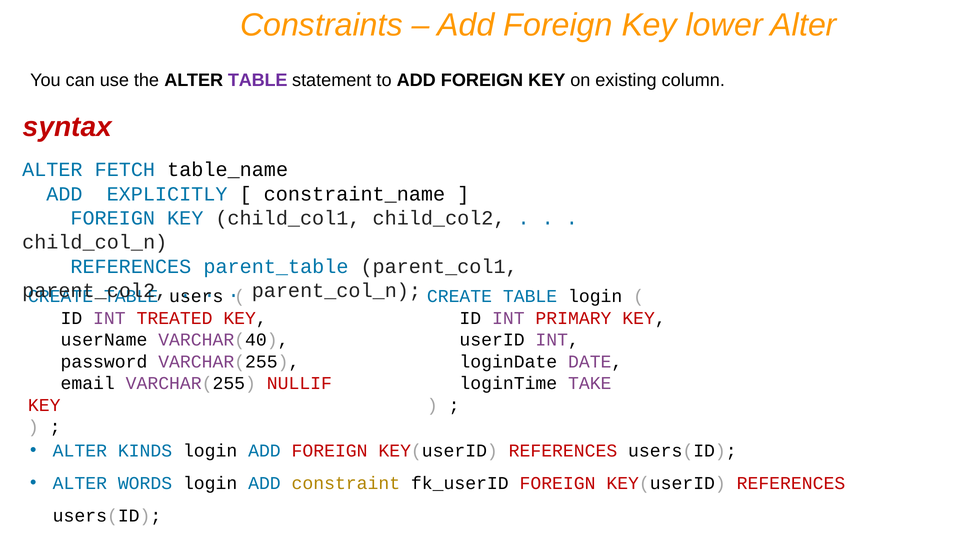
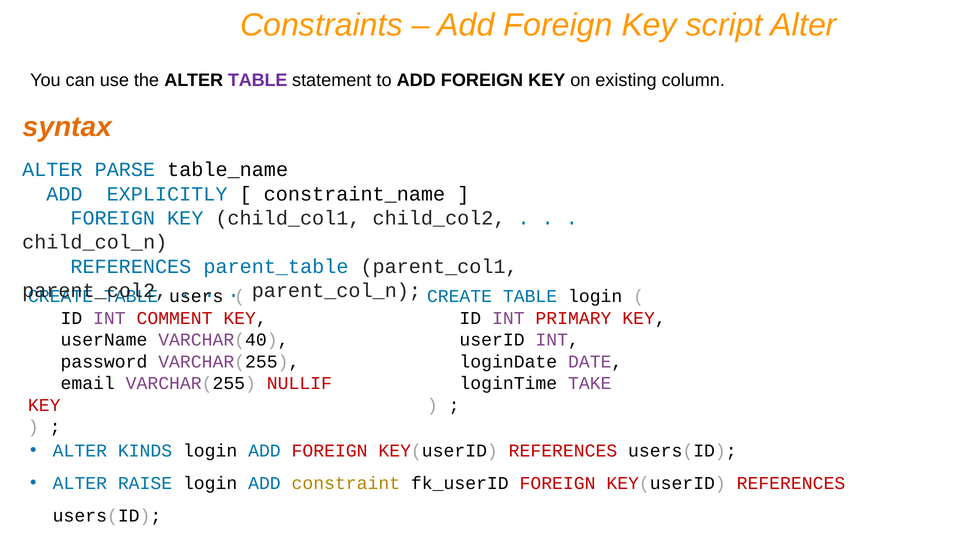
lower: lower -> script (724, 25)
syntax colour: red -> orange (67, 127)
FETCH: FETCH -> PARSE (125, 170)
TREATED: TREATED -> COMMENT (175, 318)
WORDS: WORDS -> RAISE (145, 483)
